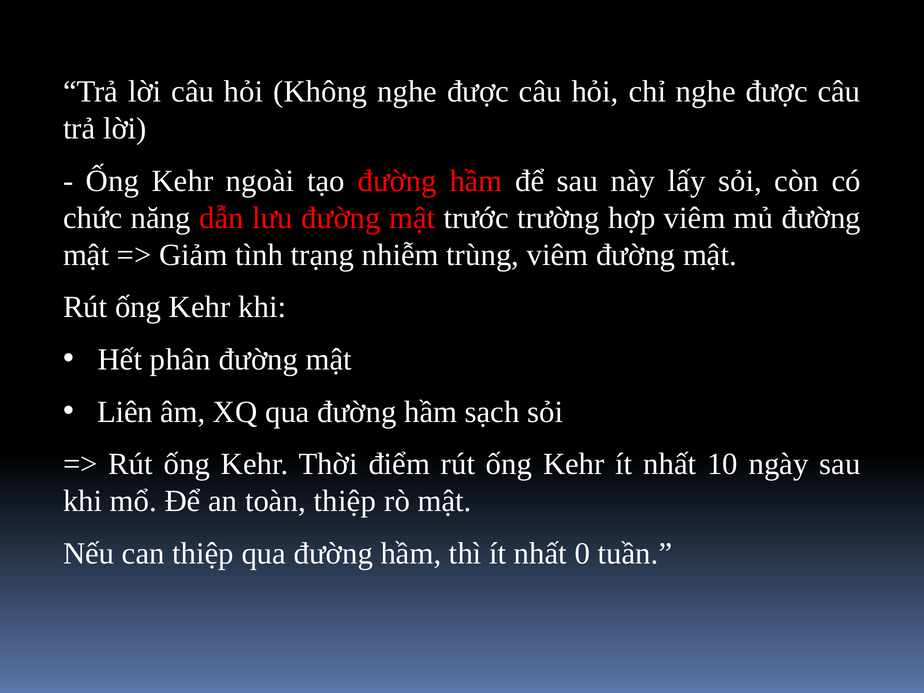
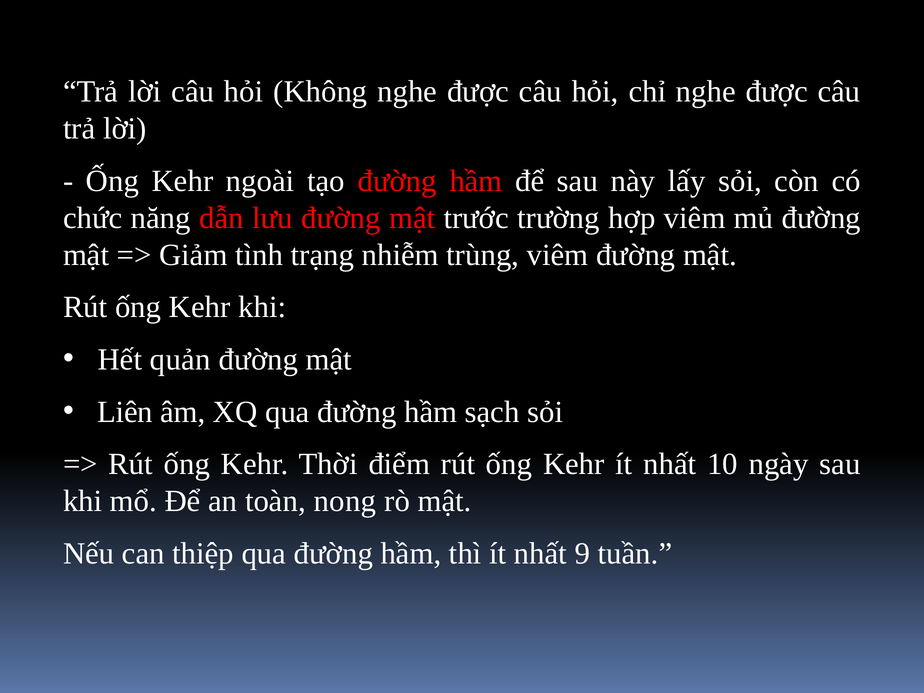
phân: phân -> quản (180, 360)
toàn thiệp: thiệp -> nong (345, 501)
0: 0 -> 9 (582, 554)
